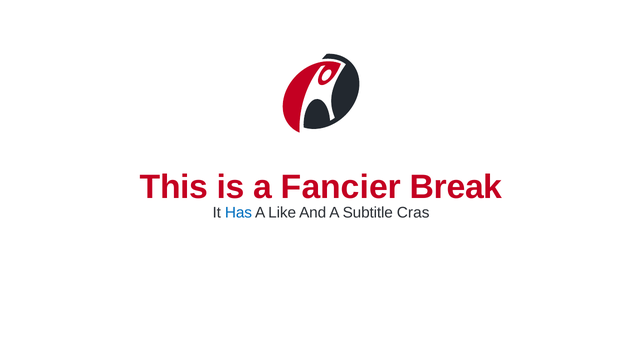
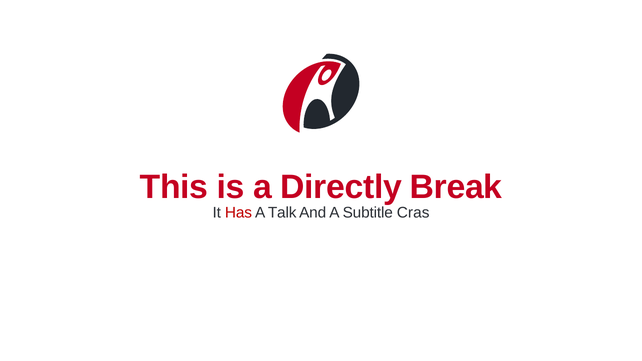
Fancier: Fancier -> Directly (341, 187)
Has colour: blue -> red (238, 213)
Like: Like -> Talk (282, 213)
